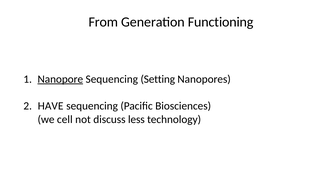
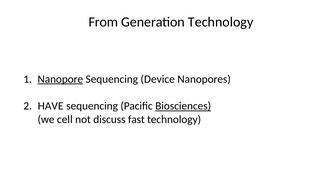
Generation Functioning: Functioning -> Technology (221, 22)
Setting: Setting -> Device (158, 79)
Biosciences underline: none -> present (183, 106)
less: less -> fast (136, 119)
